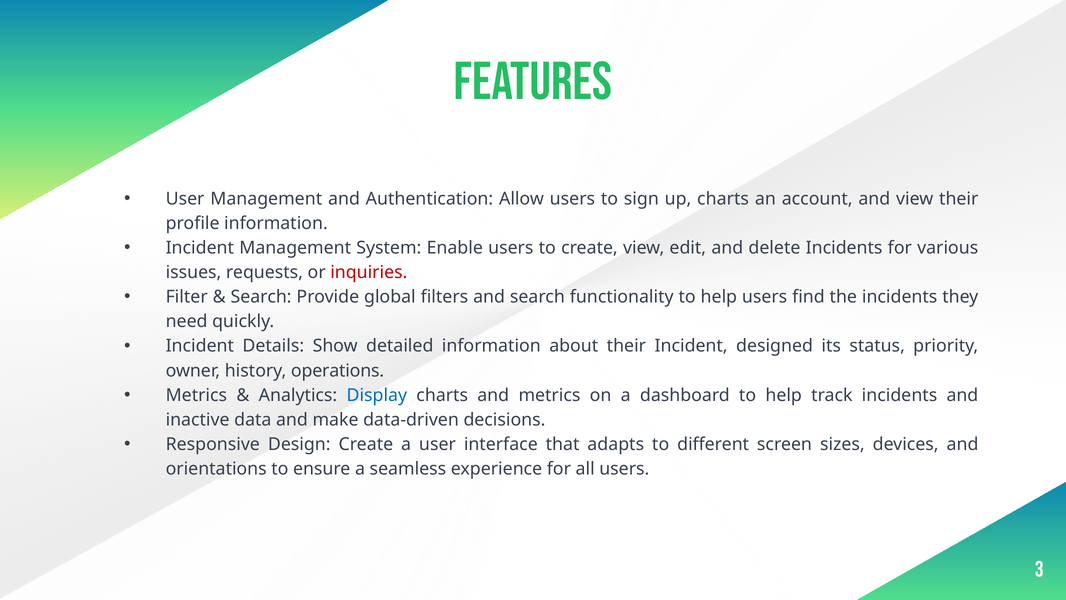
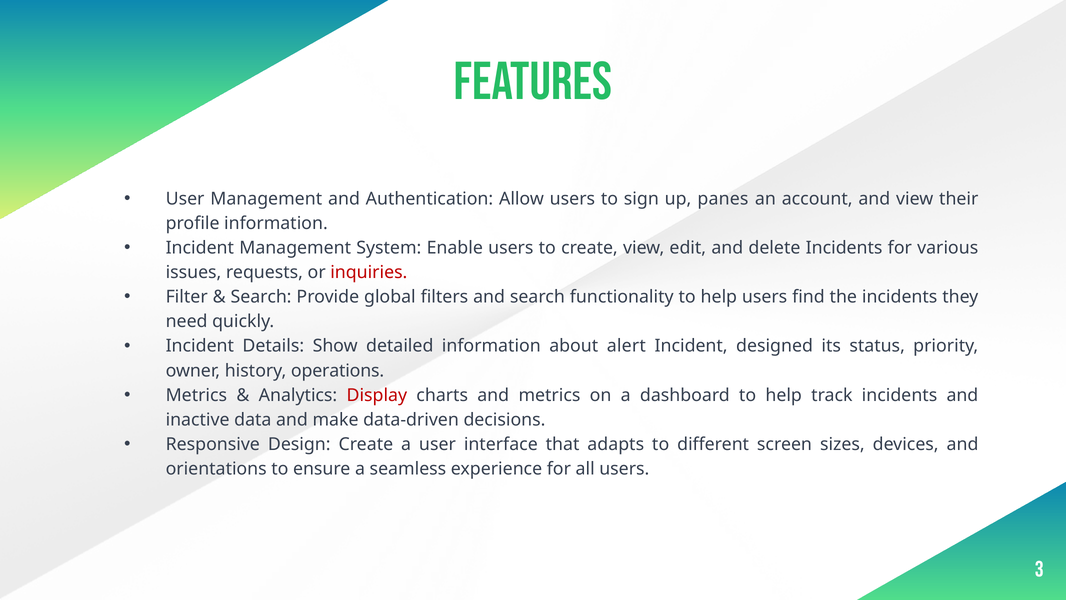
up charts: charts -> panes (723, 199)
about their: their -> alert (626, 346)
Display colour: blue -> red (377, 395)
